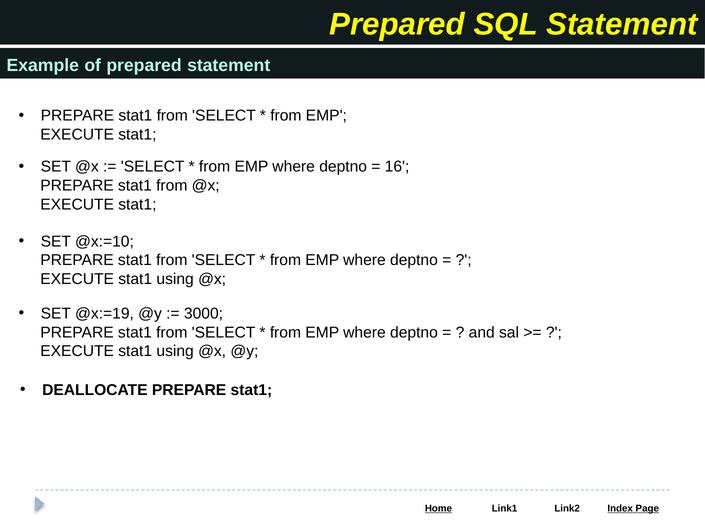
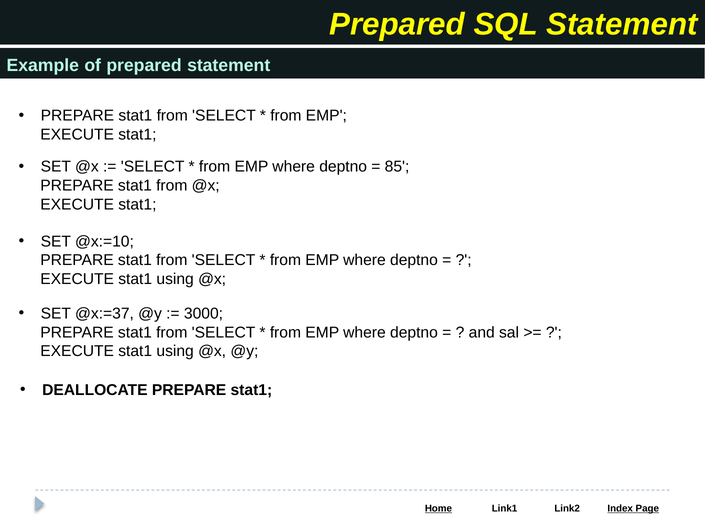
16: 16 -> 85 (397, 167)
@x:=19: @x:=19 -> @x:=37 (105, 314)
